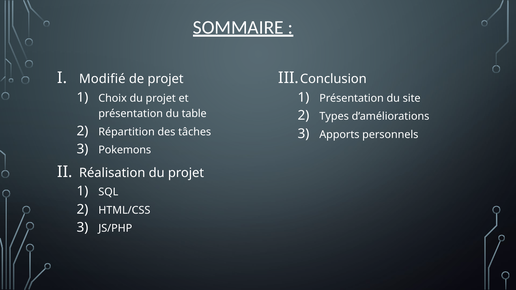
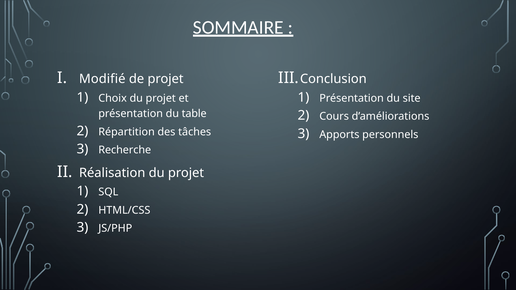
Types: Types -> Cours (334, 116)
Pokemons: Pokemons -> Recherche (125, 150)
